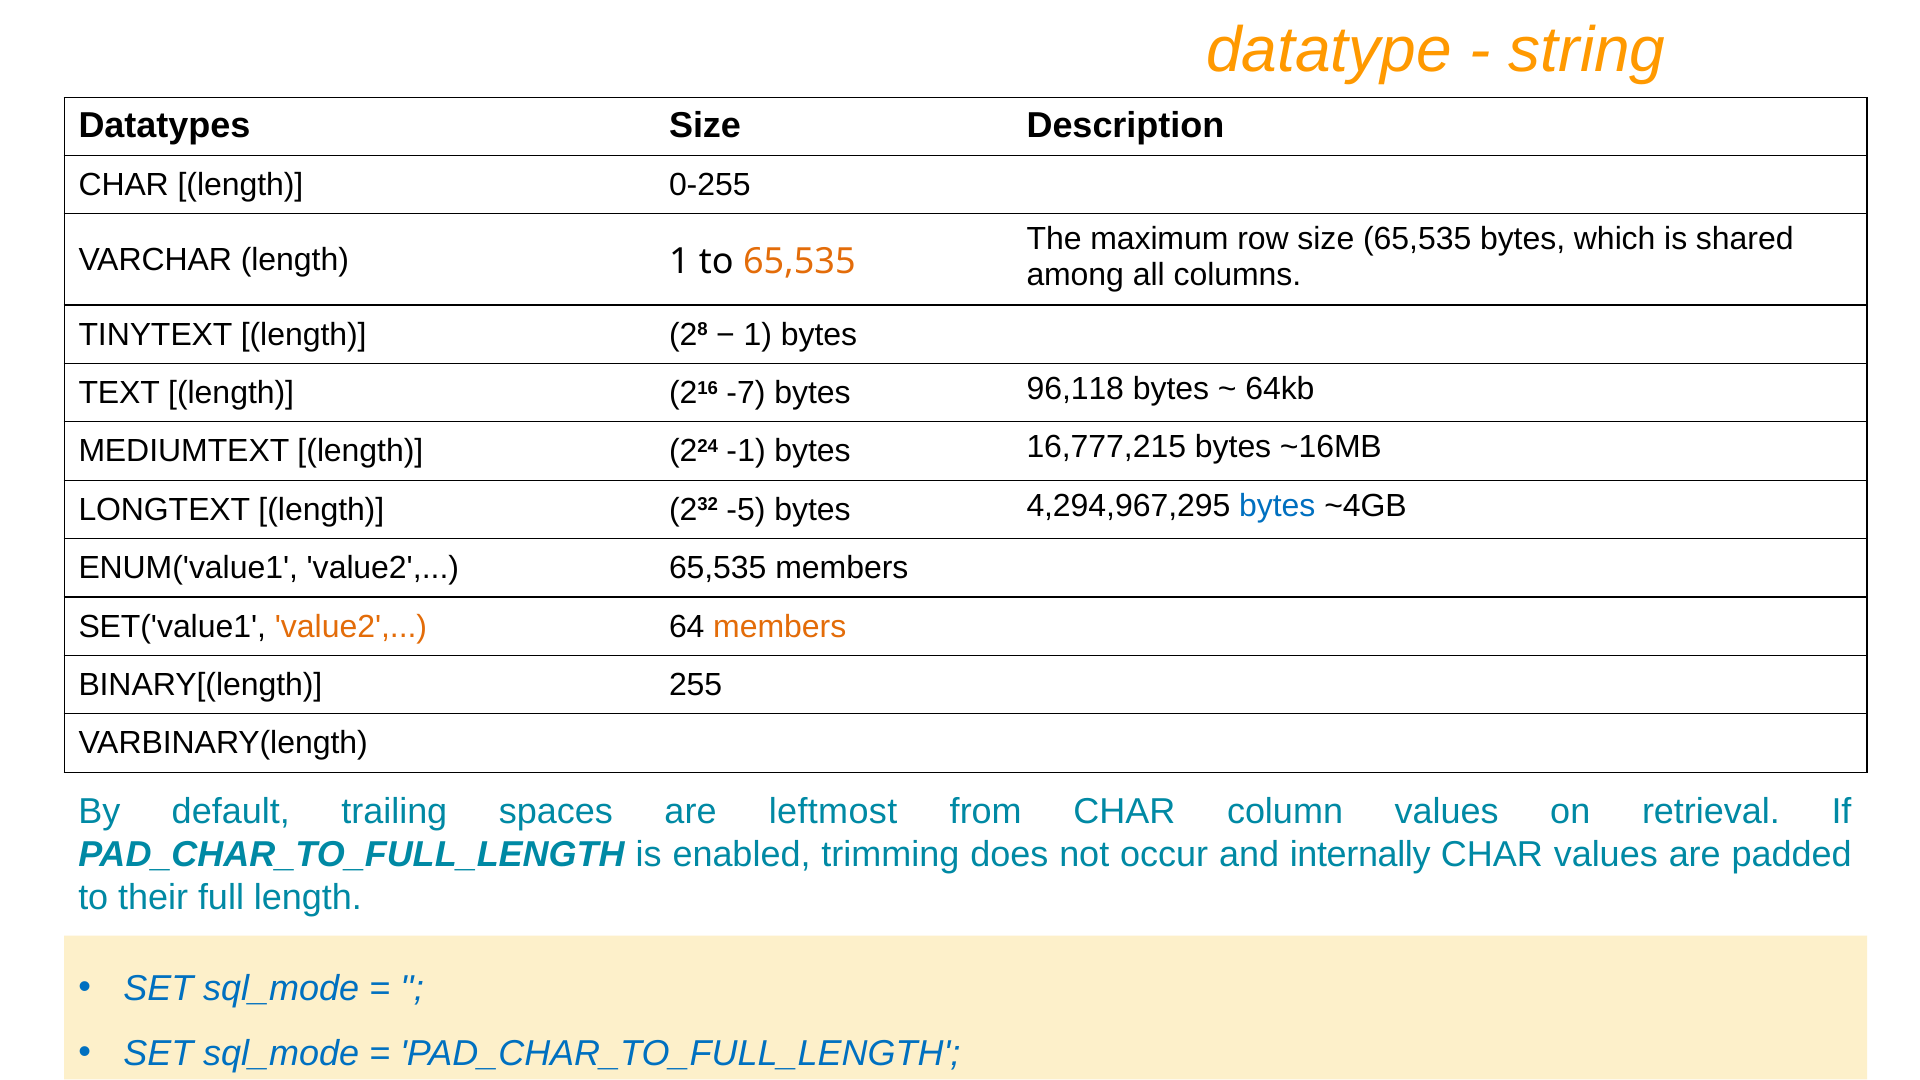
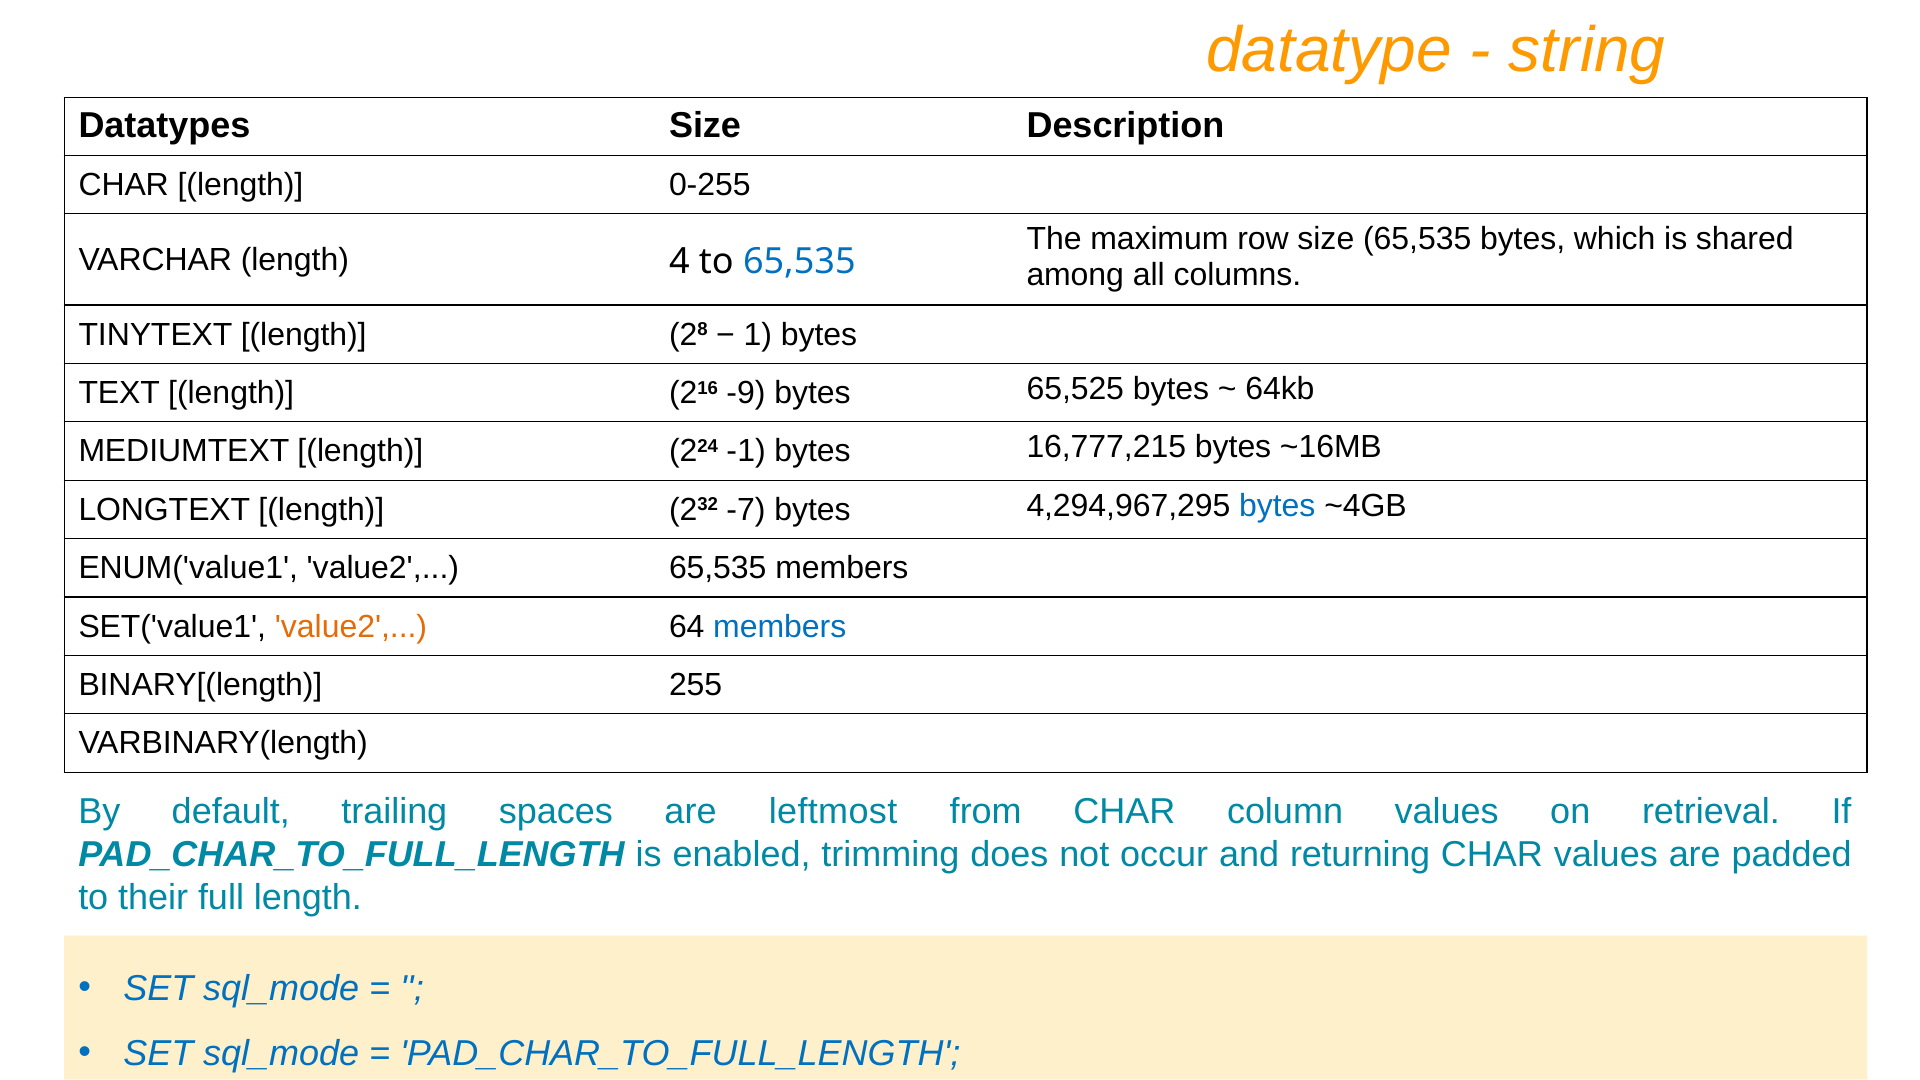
length 1: 1 -> 4 (679, 261)
65,535 colour: orange -> blue (799, 261)
-7: -7 -> -9 (746, 393)
96,118: 96,118 -> 65,525 (1075, 389)
-5: -5 -> -7 (746, 510)
members colour: orange -> blue (780, 627)
internally: internally -> returning (1360, 854)
